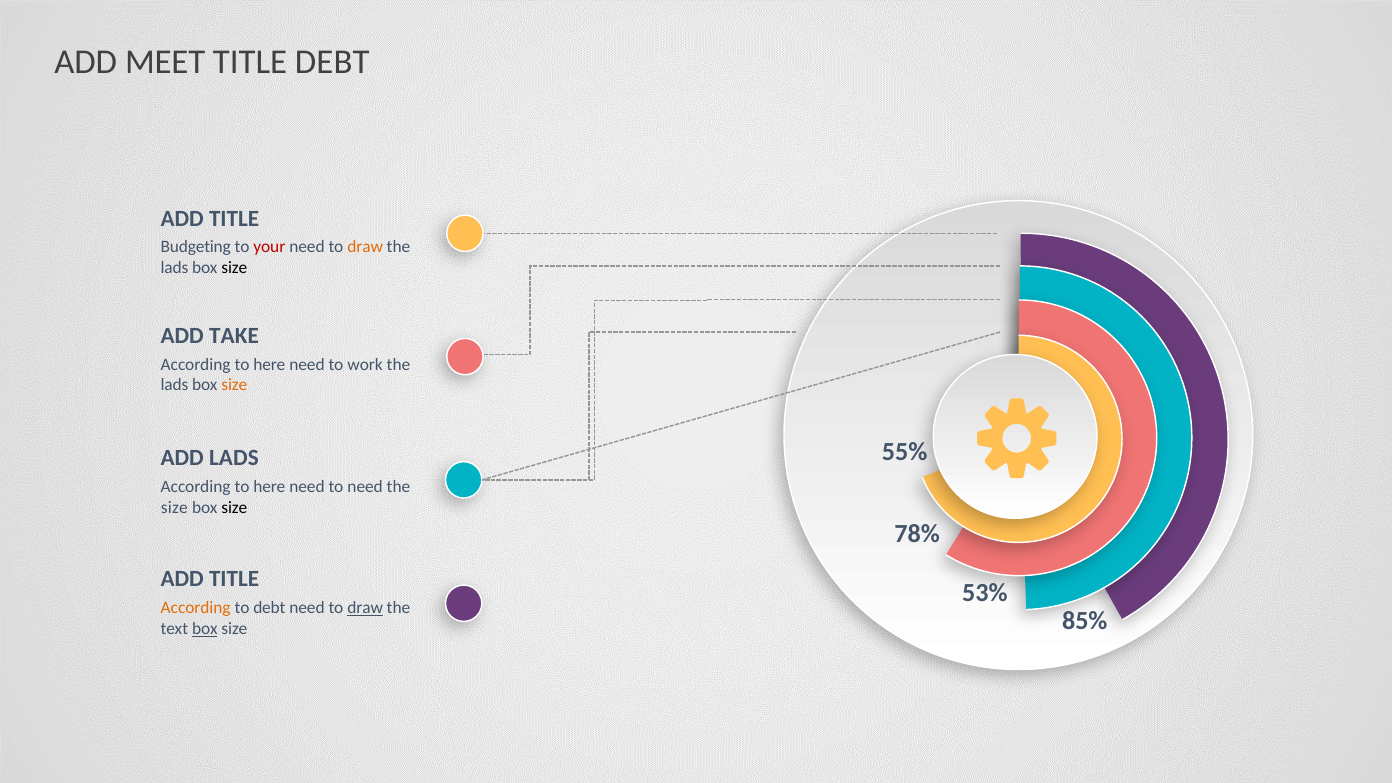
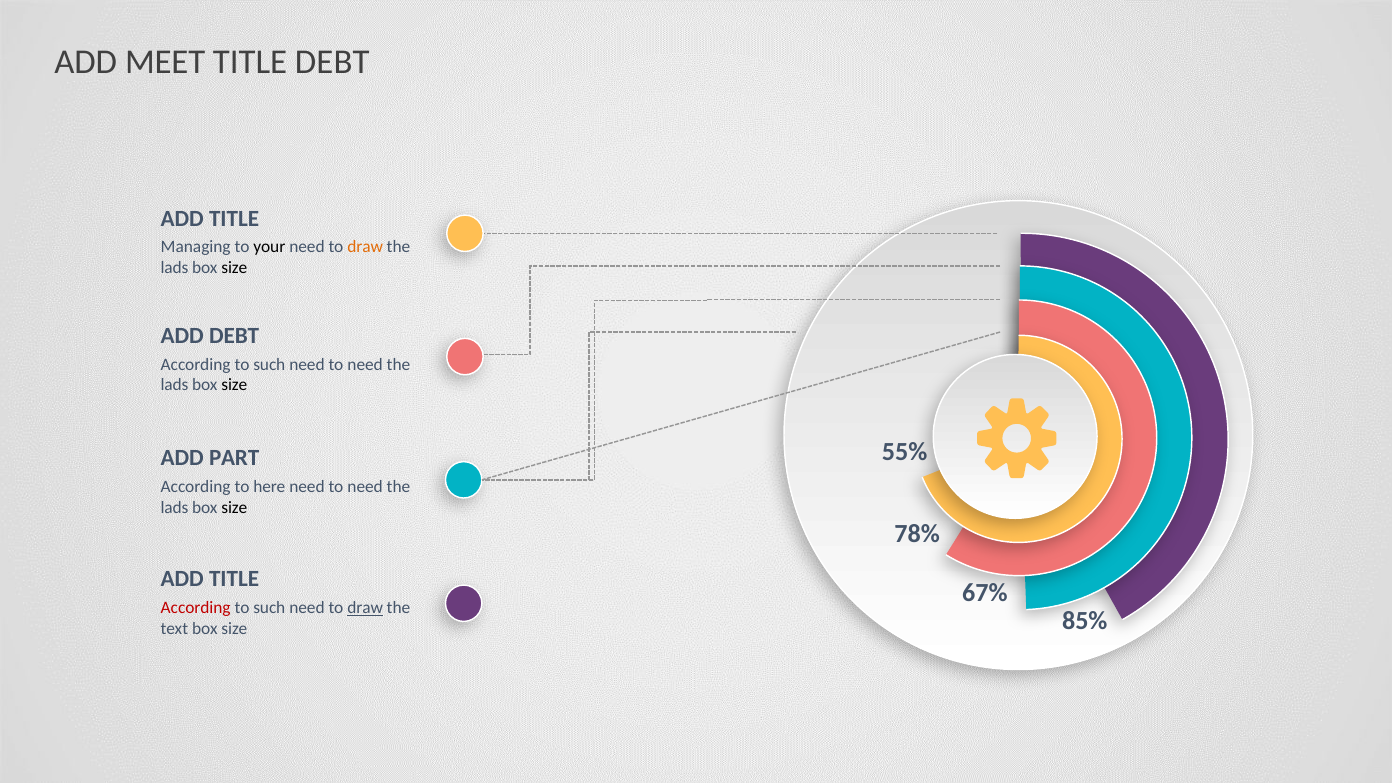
Budgeting: Budgeting -> Managing (196, 247)
your colour: red -> black (269, 247)
ADD TAKE: TAKE -> DEBT (234, 336)
here: here -> such (269, 364)
work: work -> need (365, 364)
size colour: orange -> black (234, 385)
ADD LADS: LADS -> PART (234, 458)
size: size -> lads (175, 508)
53%: 53% -> 67% (985, 593)
According colour: orange -> red (196, 608)
debt: debt -> such (269, 608)
box underline: present -> none (205, 629)
